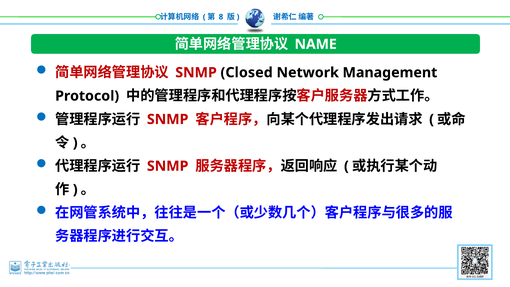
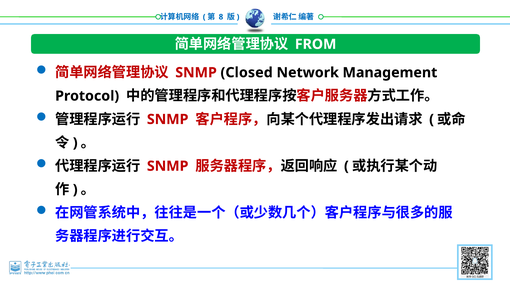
NAME: NAME -> FROM (316, 44)
